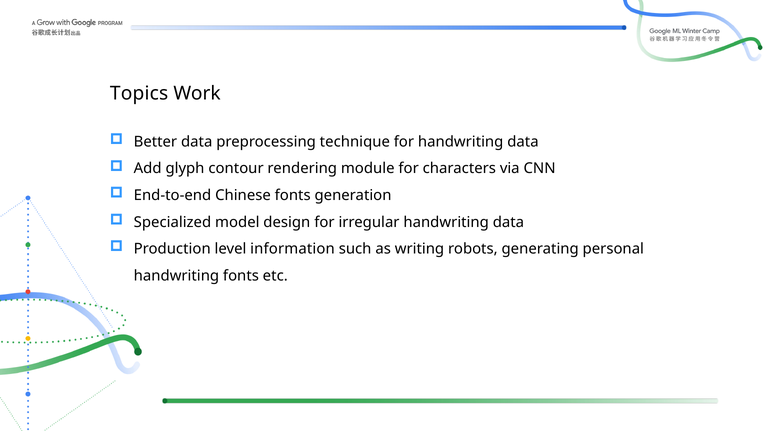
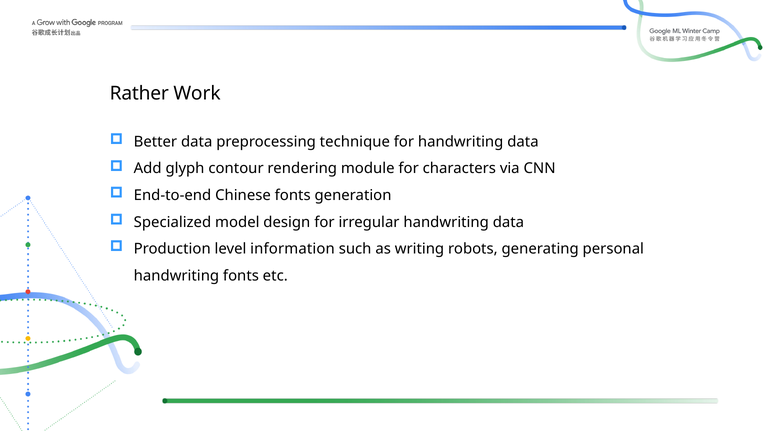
Topics: Topics -> Rather (139, 93)
